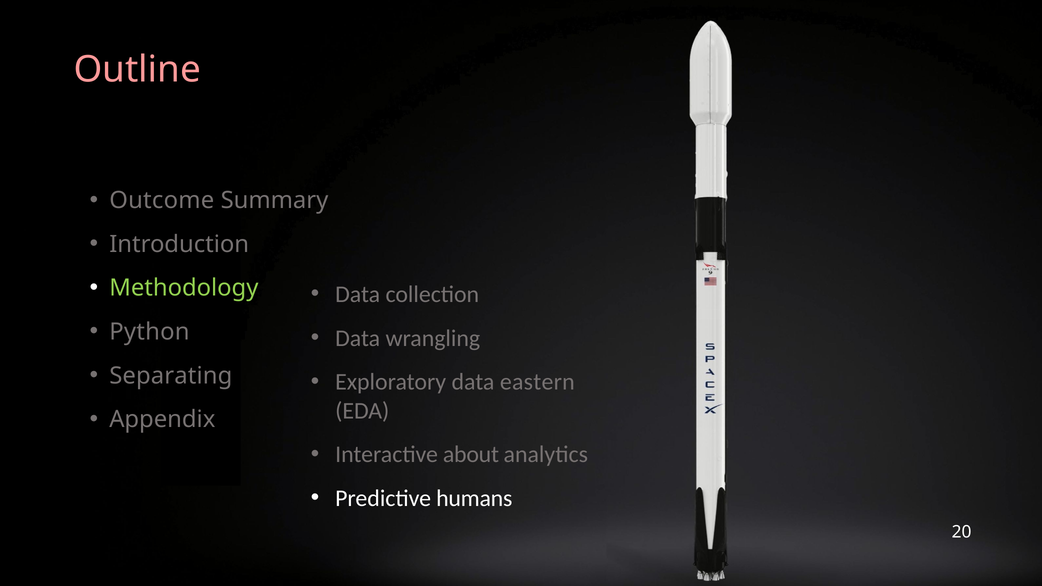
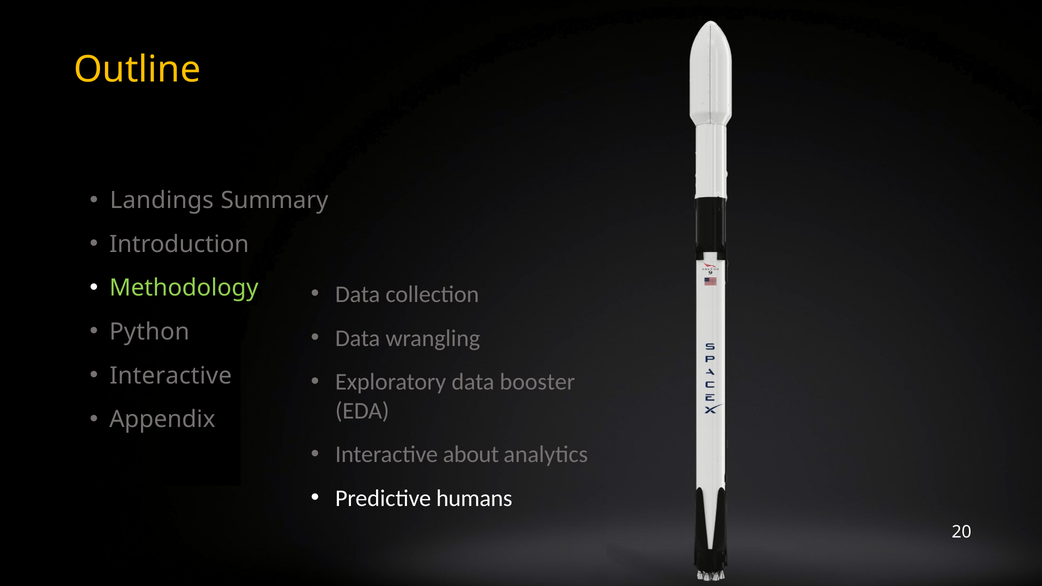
Outline colour: pink -> yellow (137, 70)
Outcome: Outcome -> Landings (162, 200)
Separating: Separating -> Interactive (171, 376)
eastern: eastern -> booster (537, 382)
